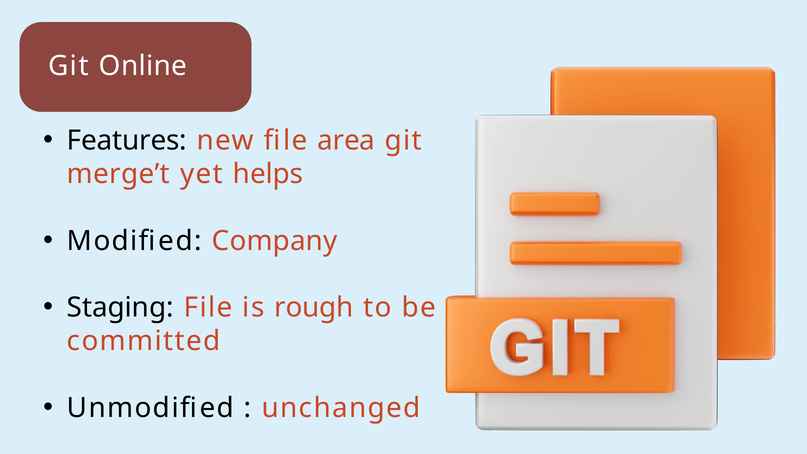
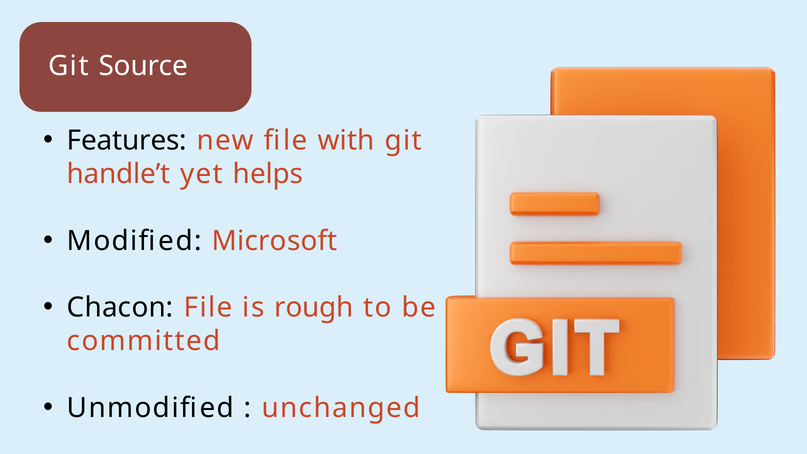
Online: Online -> Source (143, 66)
area: area -> with (346, 140)
merge’t: merge’t -> handle’t (119, 174)
Company: Company -> Microsoft (275, 241)
Staging: Staging -> Chacon (120, 308)
